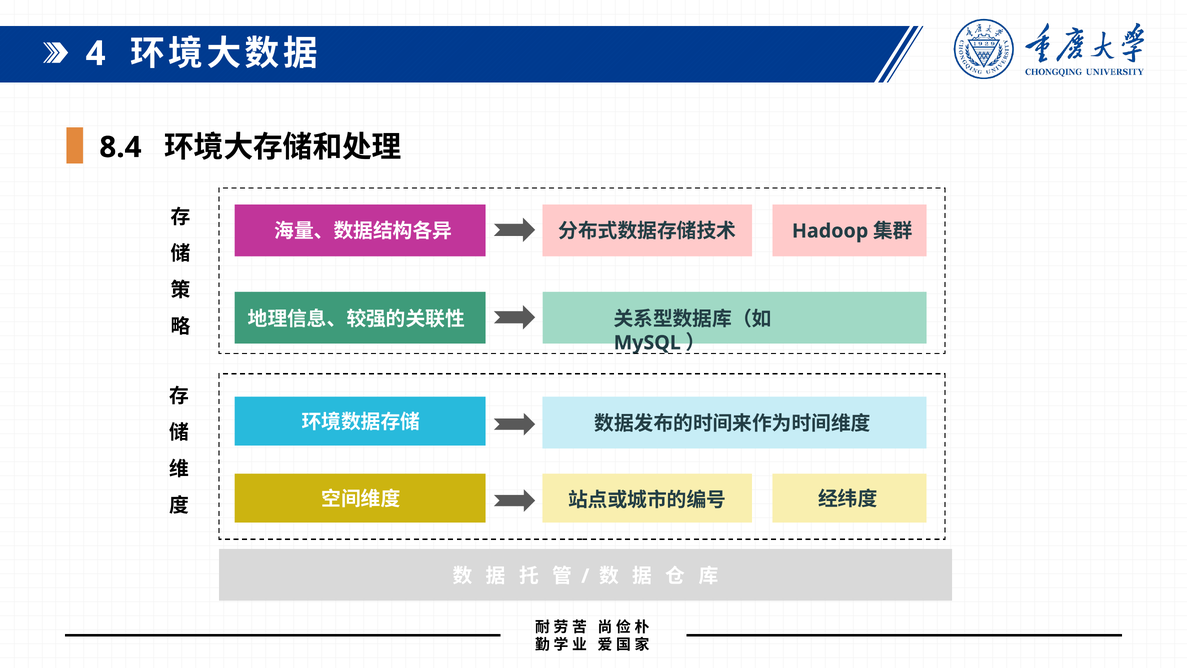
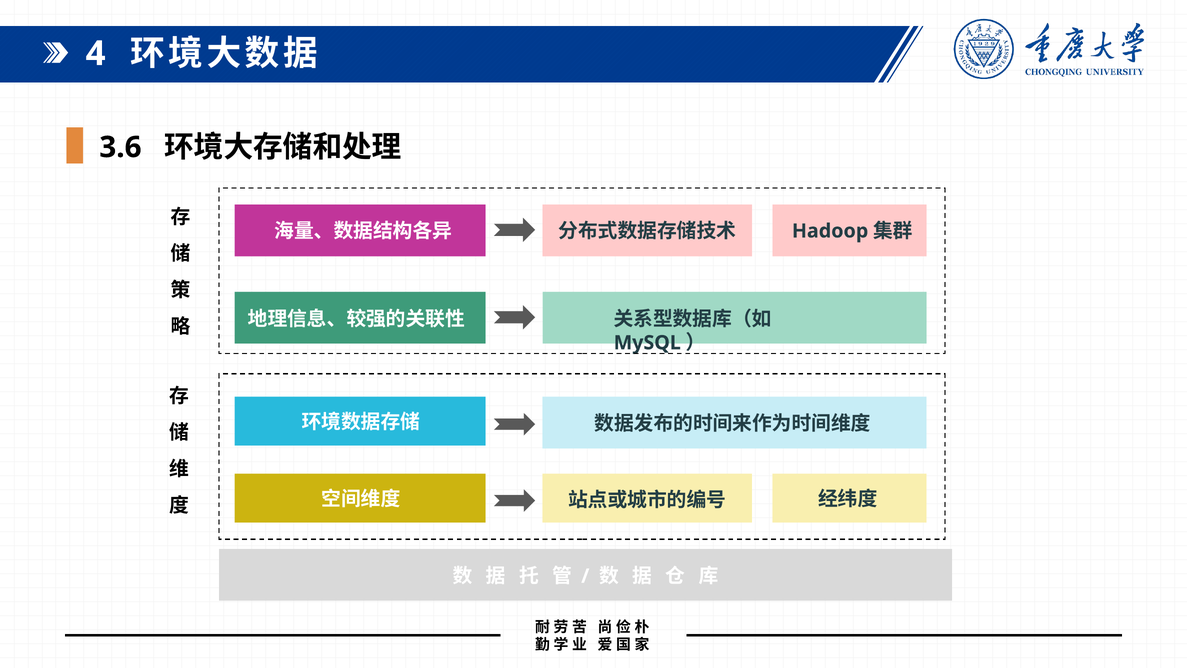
8.4: 8.4 -> 3.6 (120, 147)
